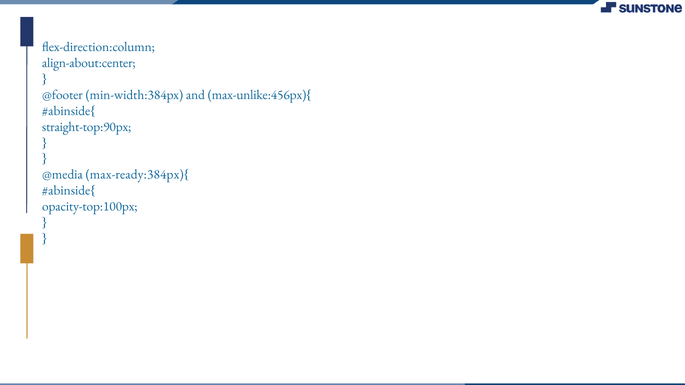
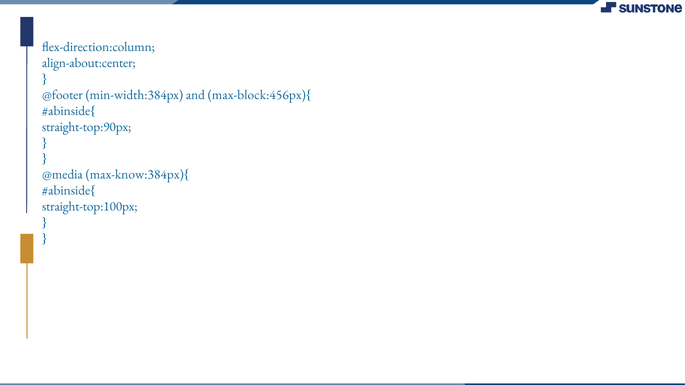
max-unlike:456px){: max-unlike:456px){ -> max-block:456px){ (259, 95)
max-ready:384px){: max-ready:384px){ -> max-know:384px){ (137, 175)
opacity-top:100px: opacity-top:100px -> straight-top:100px (90, 207)
